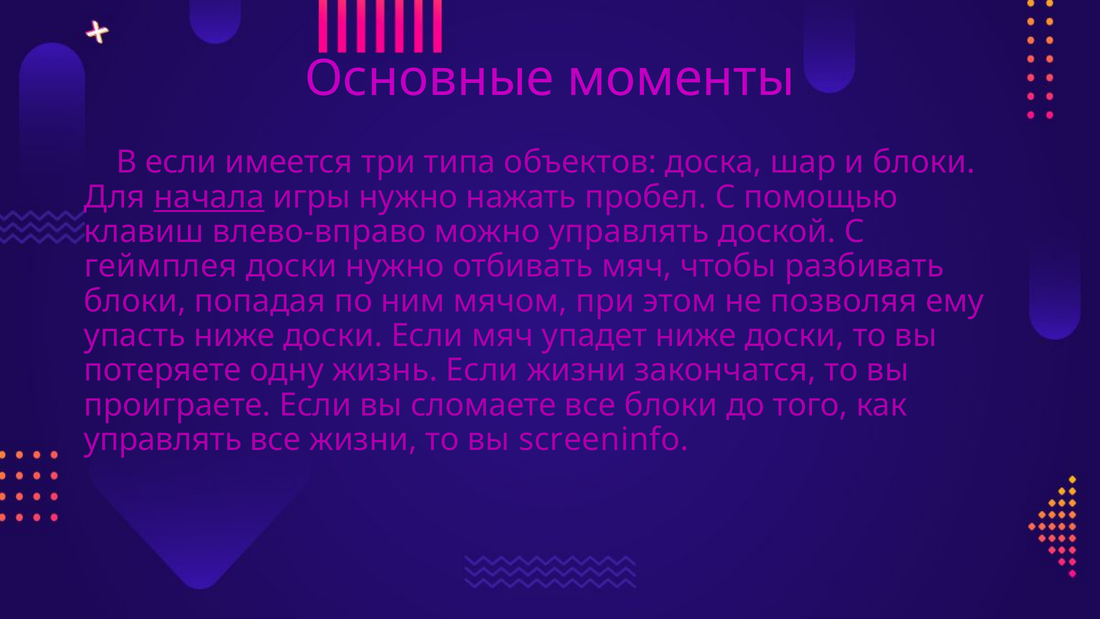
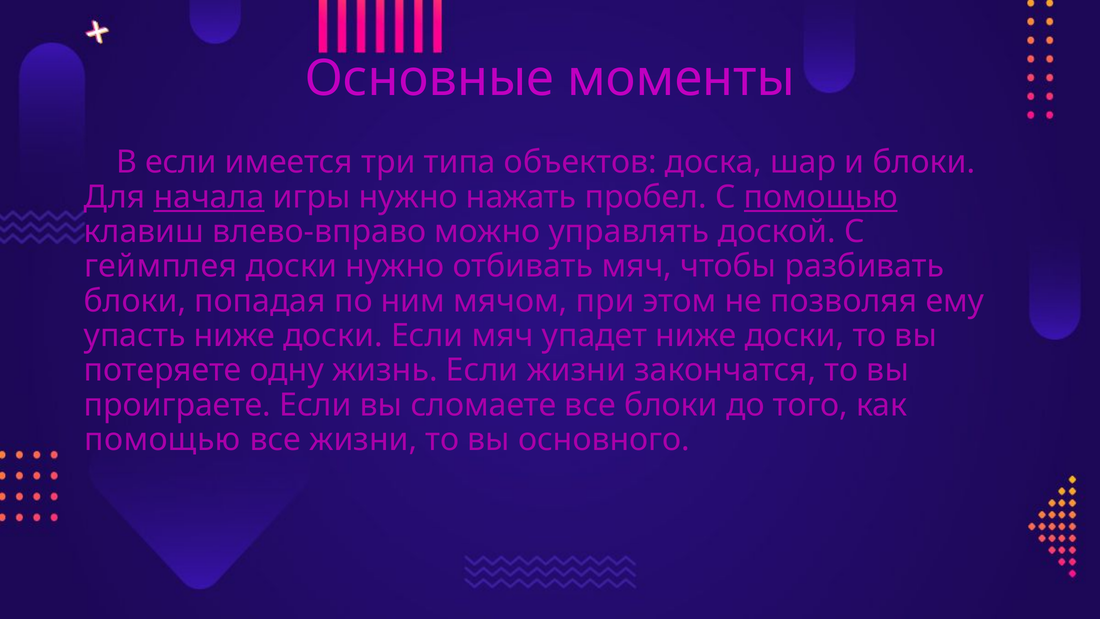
помощью underline: none -> present (821, 197)
управлять: управлять -> помощью (162, 440)
screeninfo: screeninfo -> основного (604, 440)
